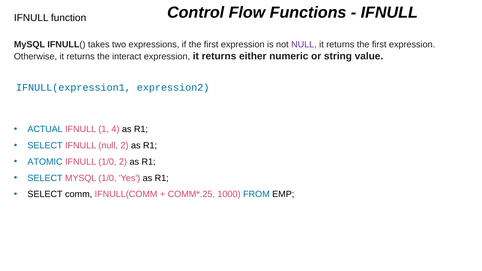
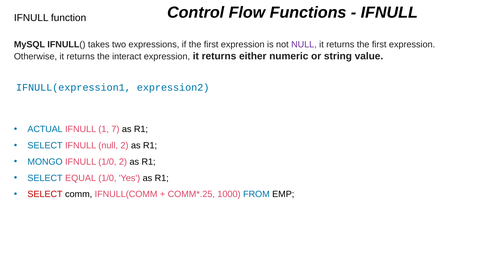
4: 4 -> 7 (115, 129)
ATOMIC: ATOMIC -> MONGO (45, 162)
SELECT MYSQL: MYSQL -> EQUAL (81, 178)
SELECT colour: black -> red (45, 194)
